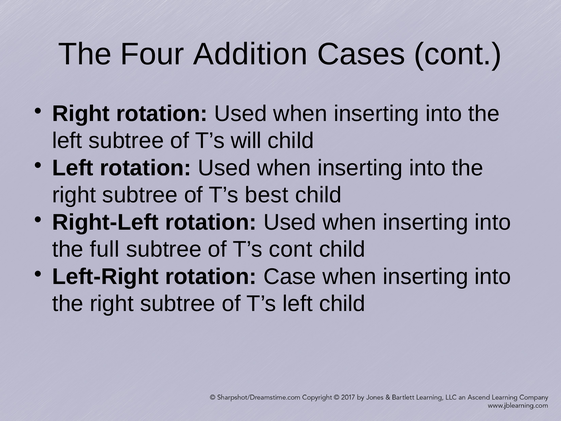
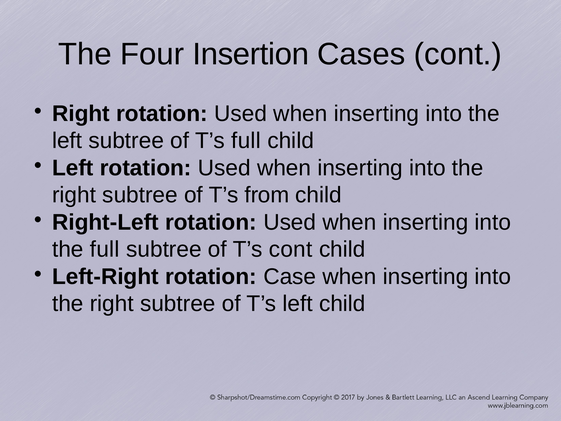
Addition: Addition -> Insertion (251, 54)
T’s will: will -> full (246, 141)
best: best -> from (267, 195)
